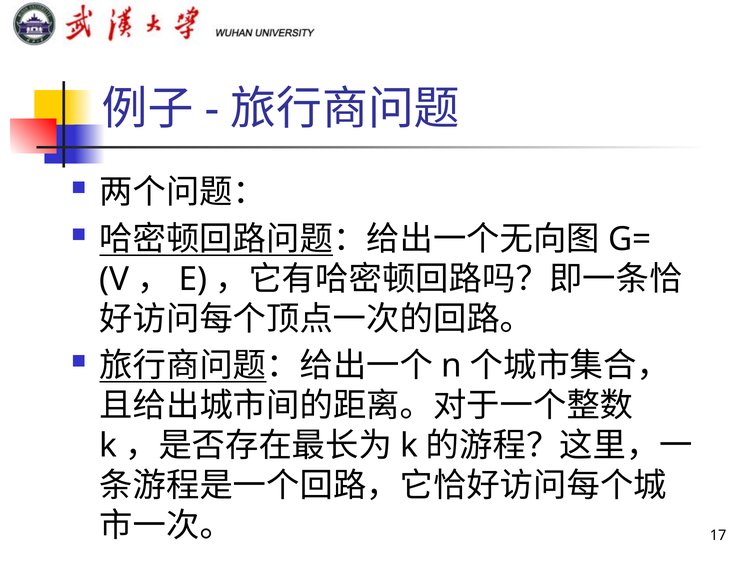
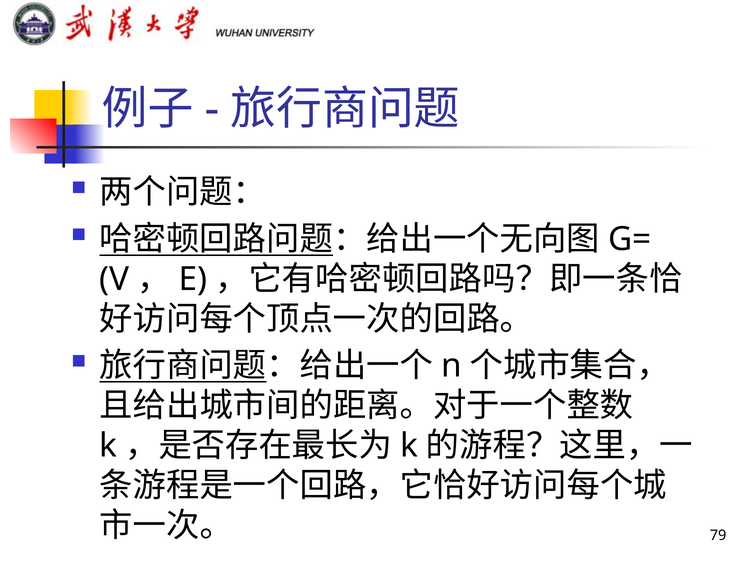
17: 17 -> 79 (718, 536)
